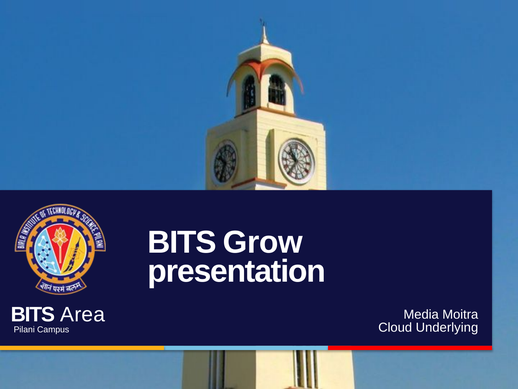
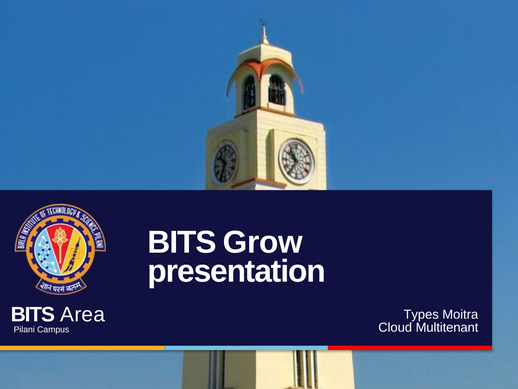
Media: Media -> Types (421, 314)
Underlying: Underlying -> Multitenant (447, 327)
